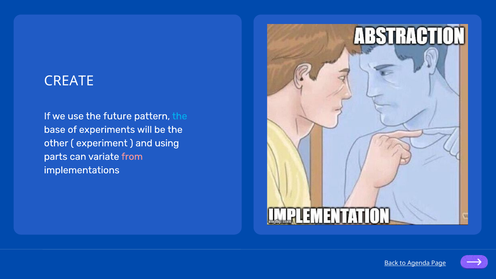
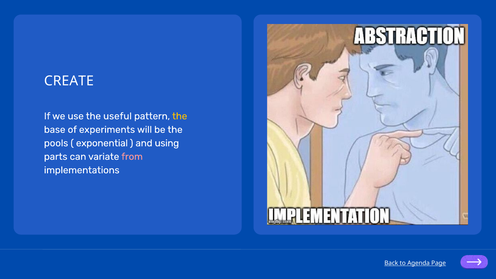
future: future -> useful (117, 116)
the colour: light blue -> yellow (180, 116)
other: other -> pools (56, 143)
experiment: experiment -> exponential (102, 143)
